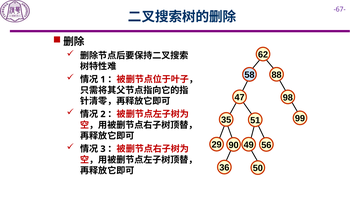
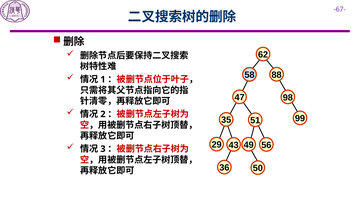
90: 90 -> 43 (234, 145)
